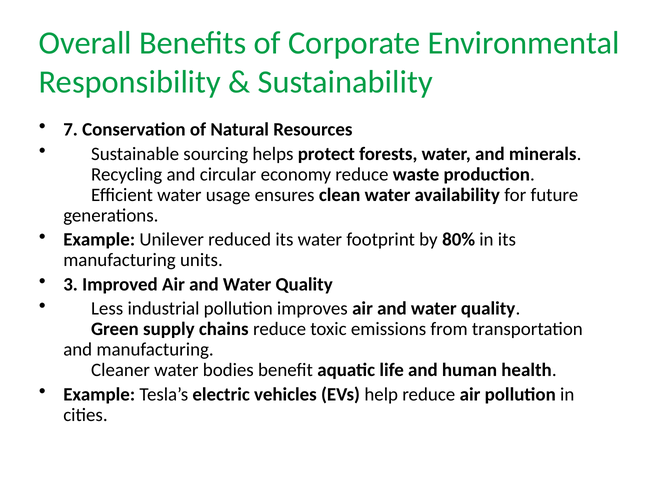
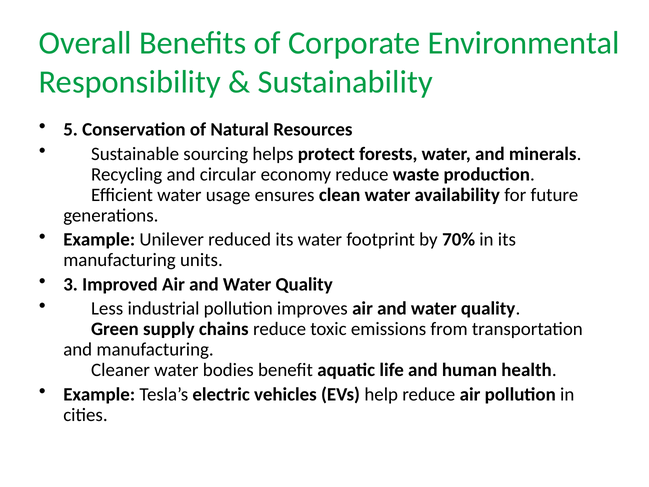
7: 7 -> 5 (71, 130)
80%: 80% -> 70% (459, 239)
